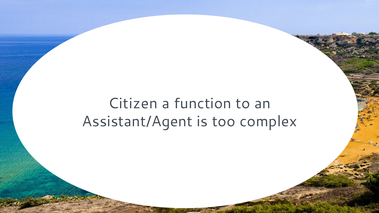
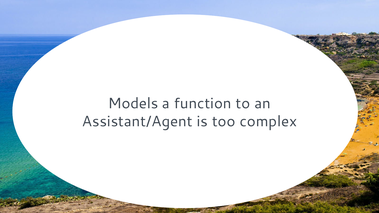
Citizen: Citizen -> Models (133, 103)
